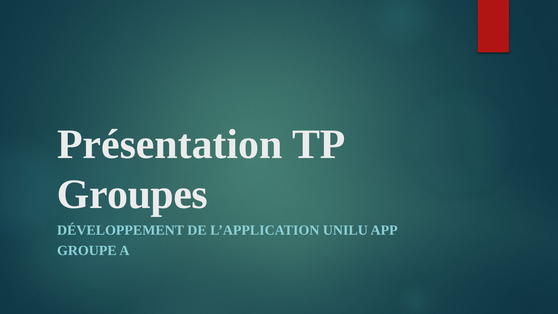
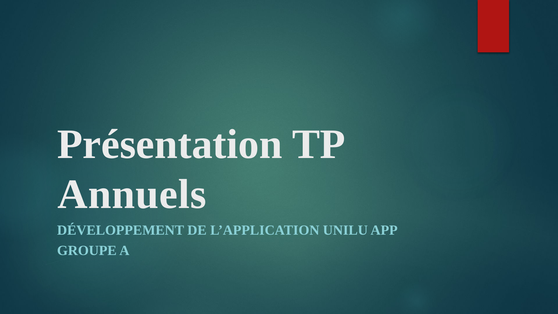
Groupes: Groupes -> Annuels (132, 194)
